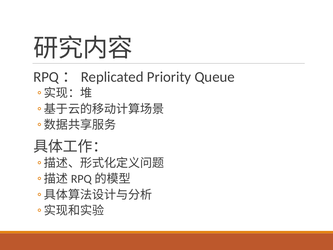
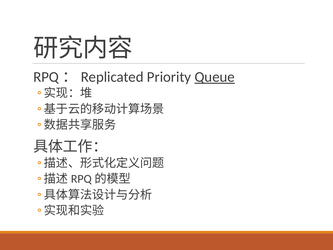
Queue underline: none -> present (215, 77)
